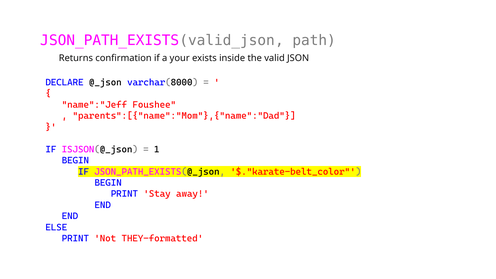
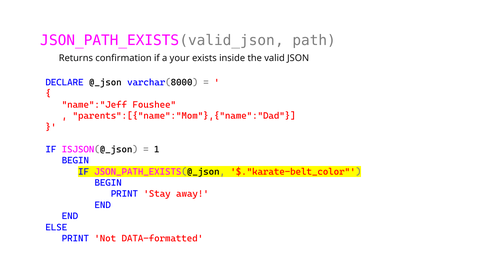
THEY-formatted: THEY-formatted -> DATA-formatted (162, 239)
